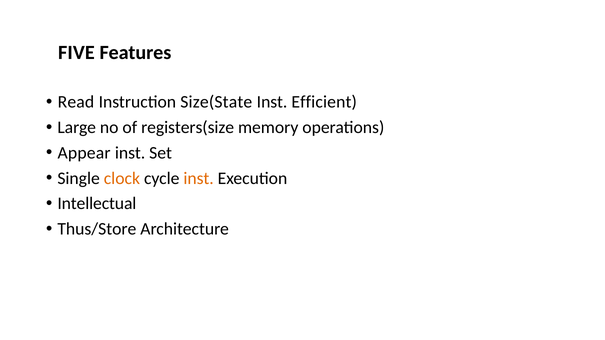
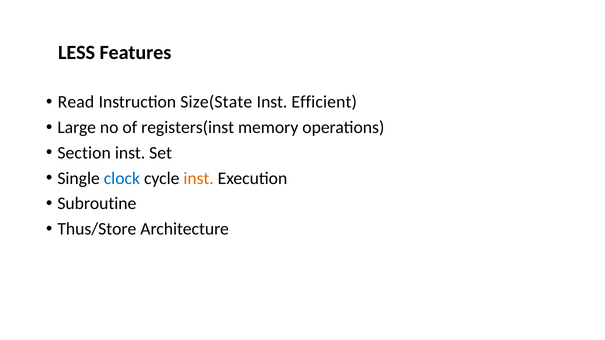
FIVE: FIVE -> LESS (77, 53)
registers(size: registers(size -> registers(inst (188, 128)
Appear: Appear -> Section (84, 153)
clock colour: orange -> blue (122, 178)
Intellectual: Intellectual -> Subroutine (97, 204)
